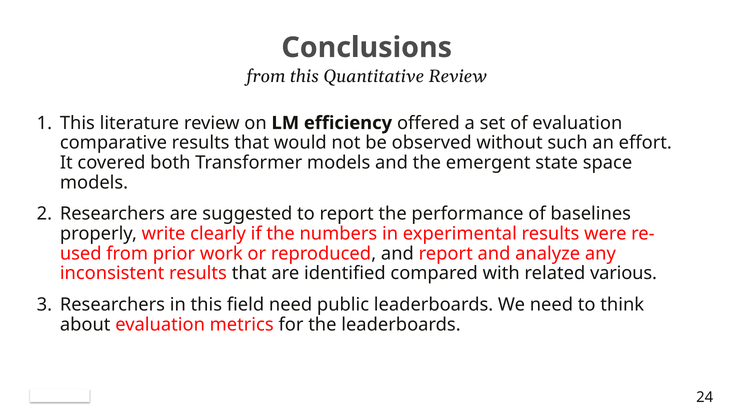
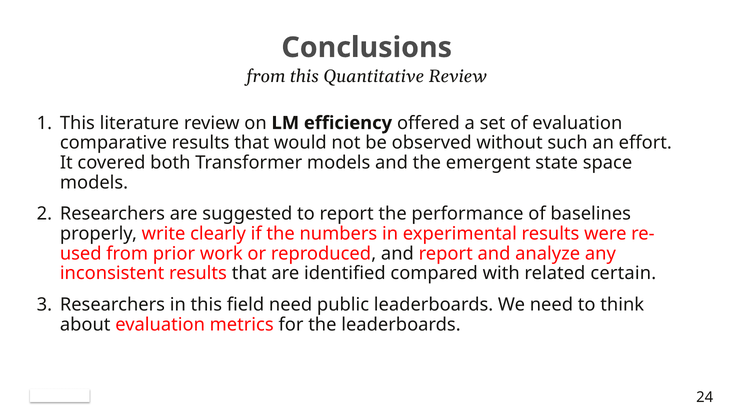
various: various -> certain (623, 273)
